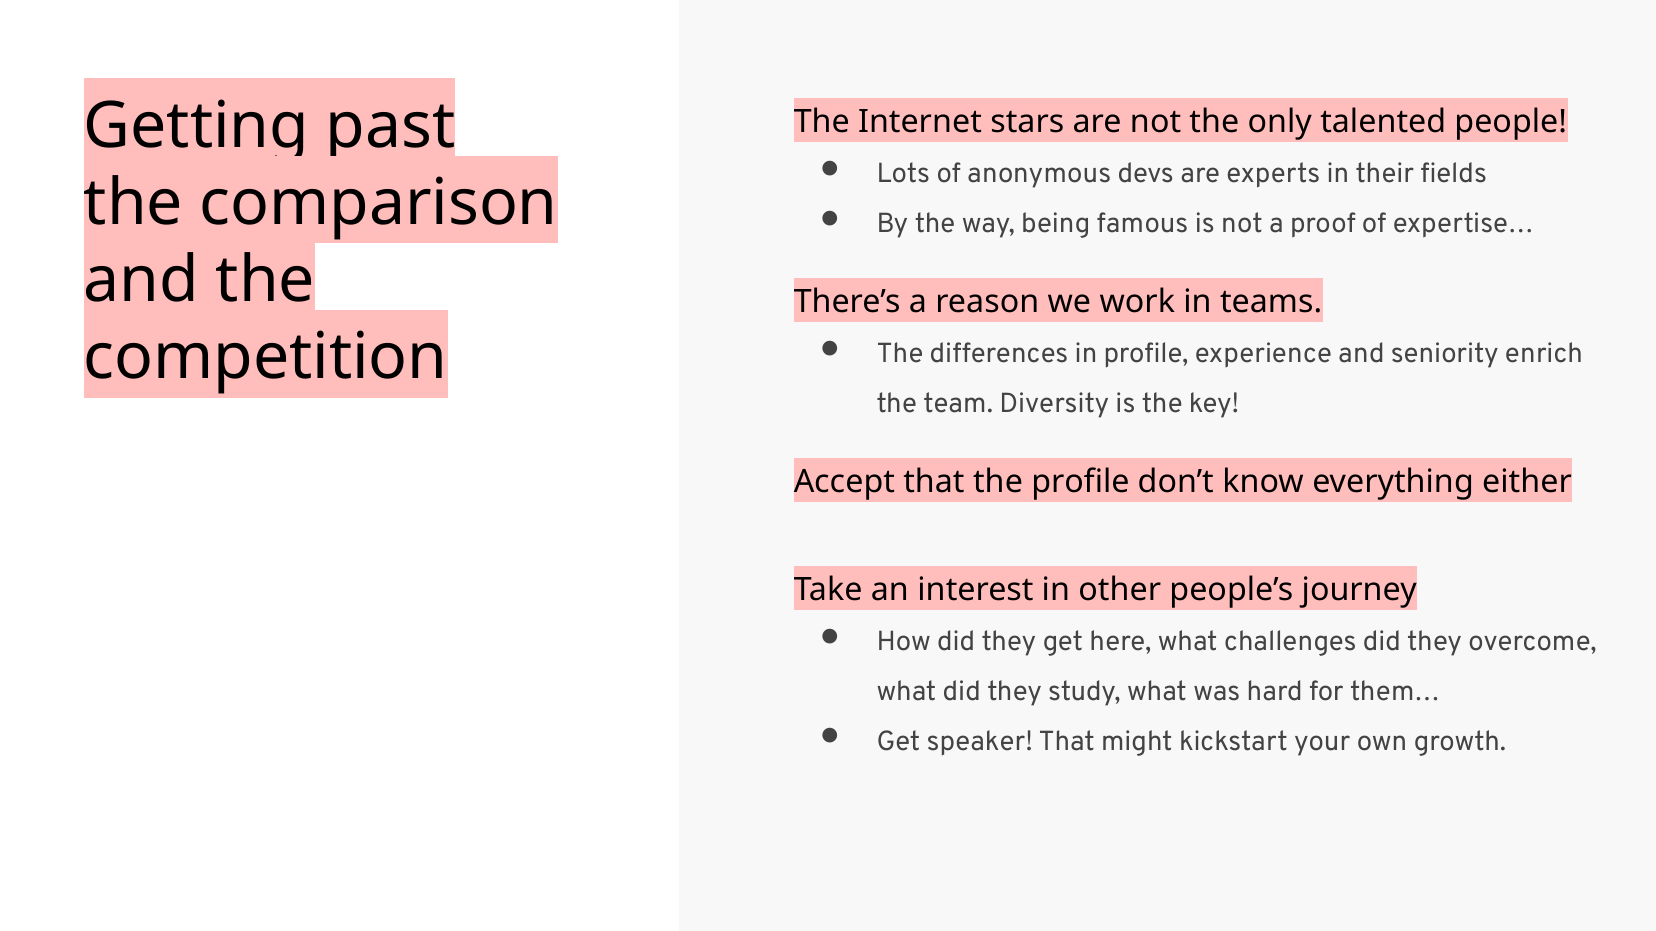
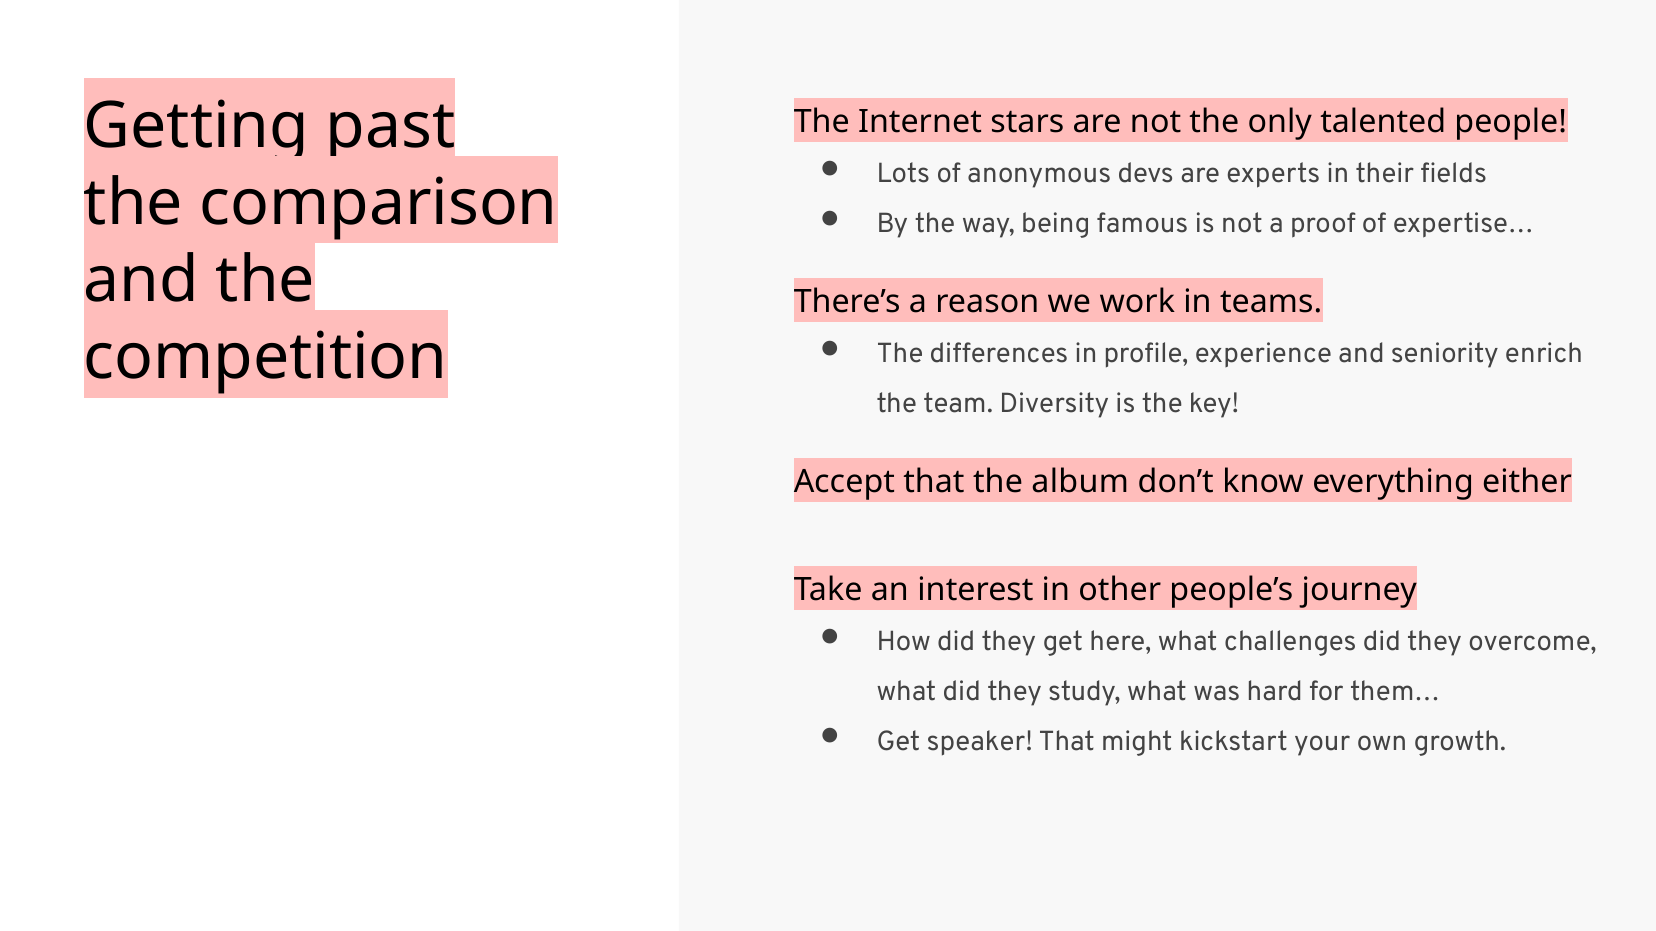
the profile: profile -> album (1080, 482)
